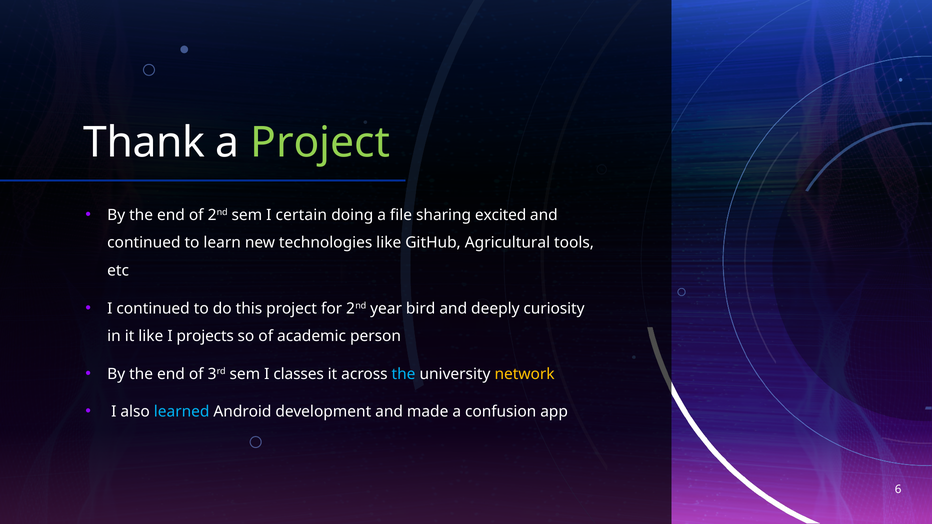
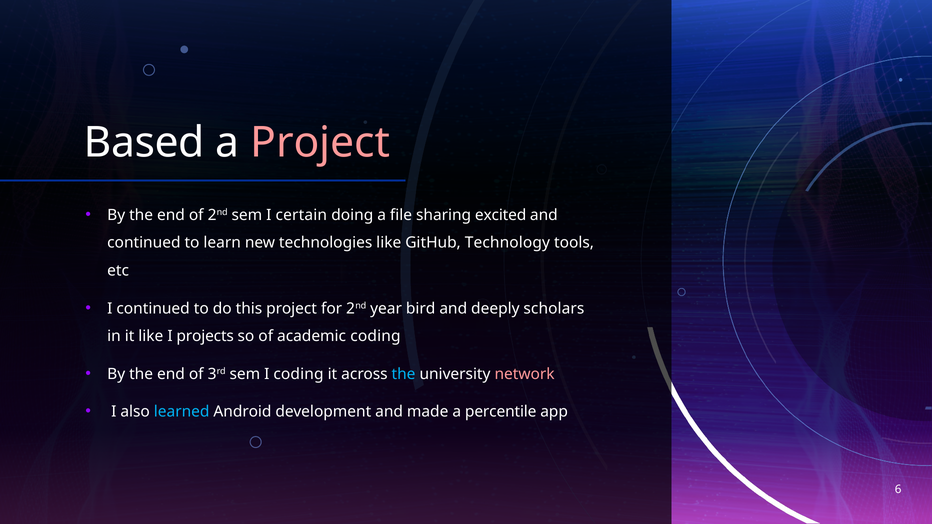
Thank: Thank -> Based (144, 143)
Project colour: light green -> pink (320, 143)
Agricultural: Agricultural -> Technology (507, 243)
curiosity: curiosity -> scholars (554, 309)
academic person: person -> coding (375, 337)
I classes: classes -> coding (298, 374)
network colour: yellow -> pink (525, 374)
confusion: confusion -> percentile (501, 412)
